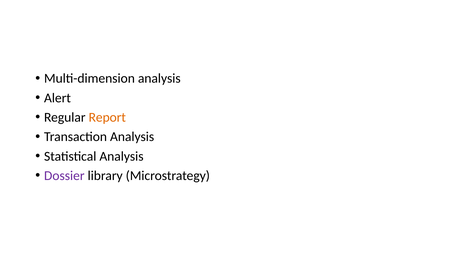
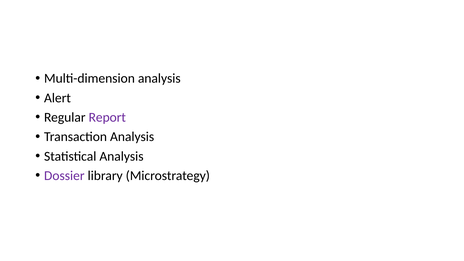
Report colour: orange -> purple (107, 117)
